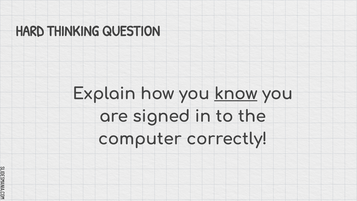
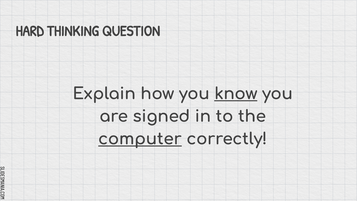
computer underline: none -> present (140, 139)
